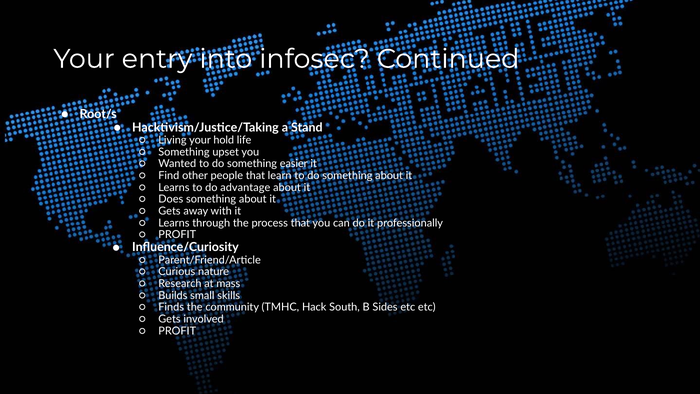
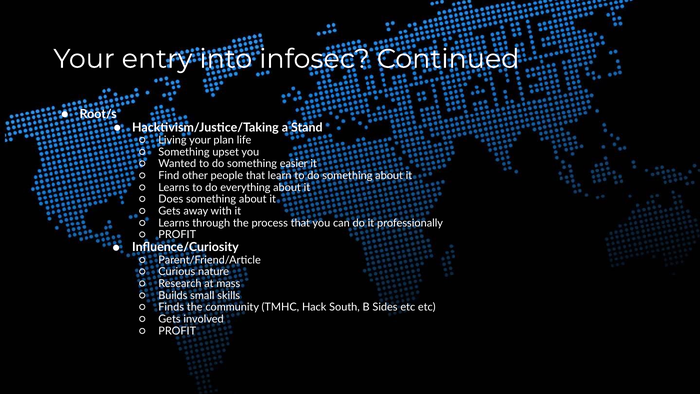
hold: hold -> plan (224, 140)
advantage: advantage -> everything (245, 187)
